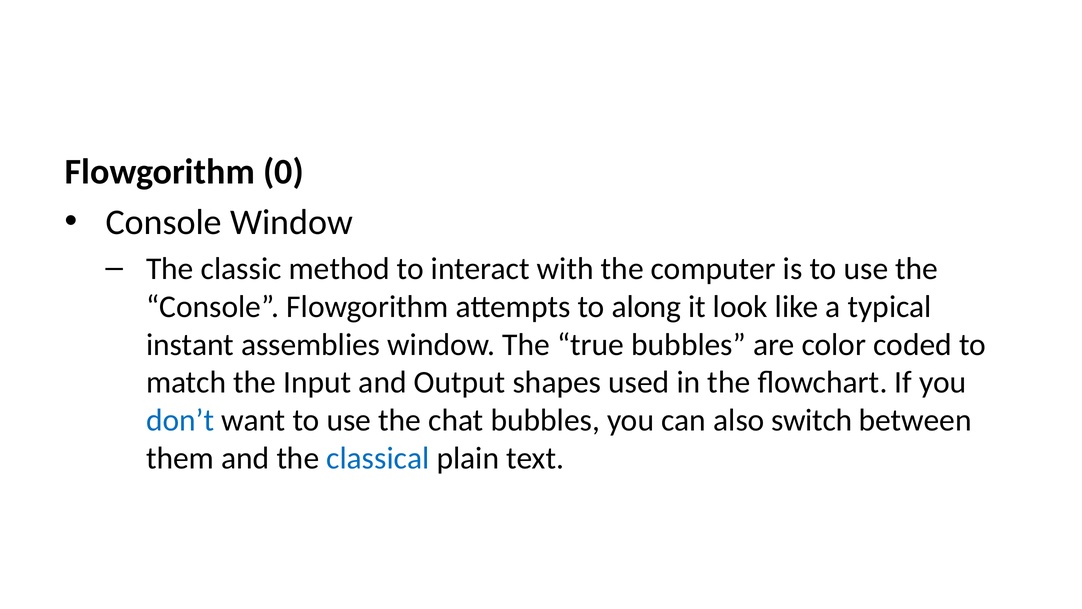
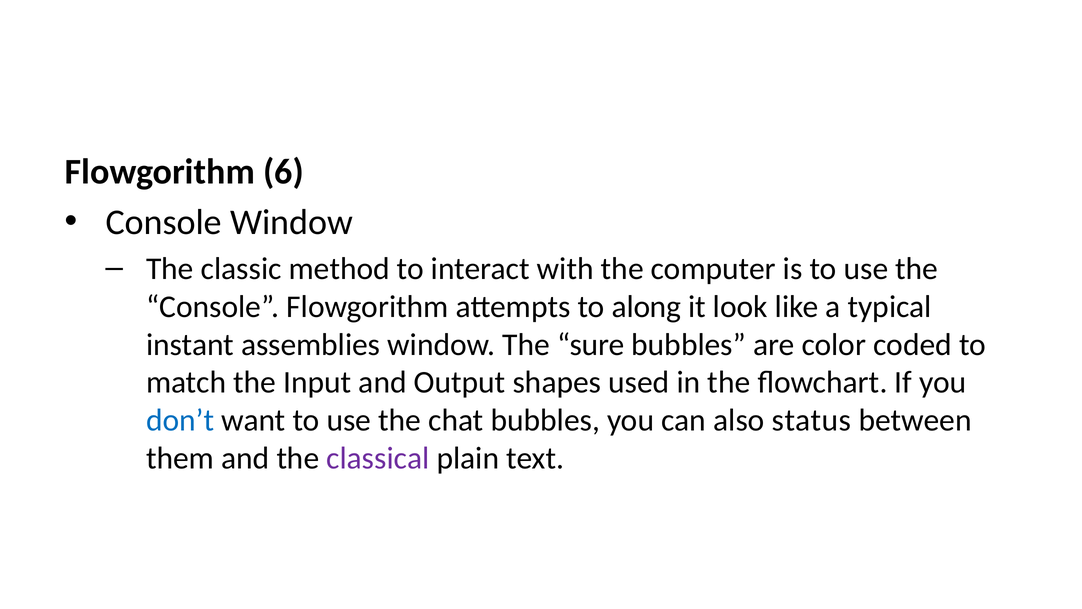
0: 0 -> 6 (284, 172)
true: true -> sure (591, 344)
switch: switch -> status (811, 420)
classical colour: blue -> purple (378, 458)
